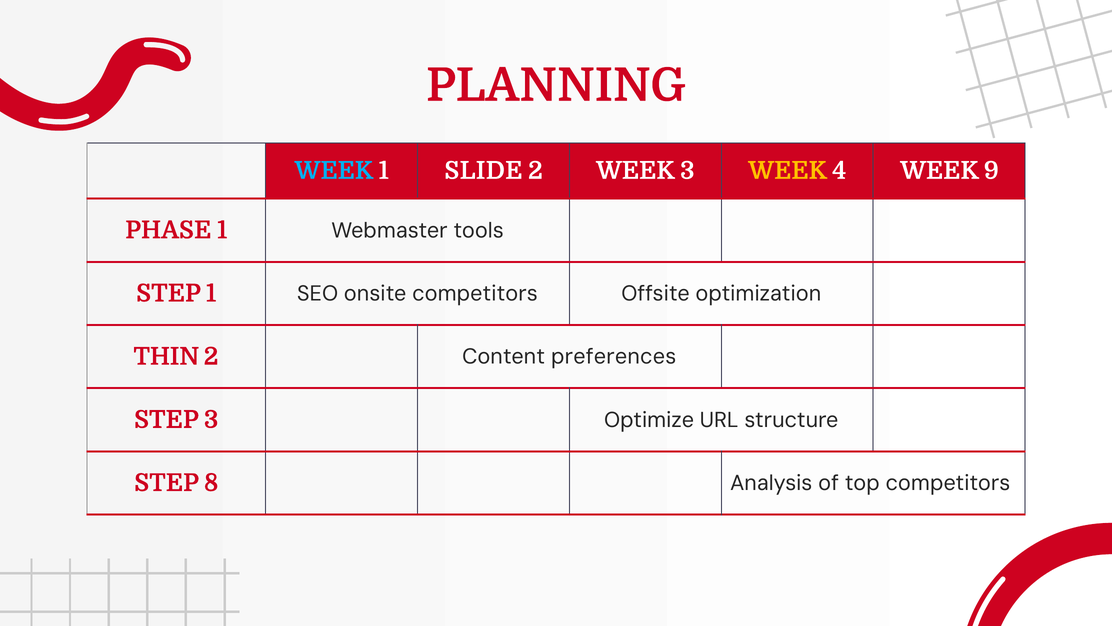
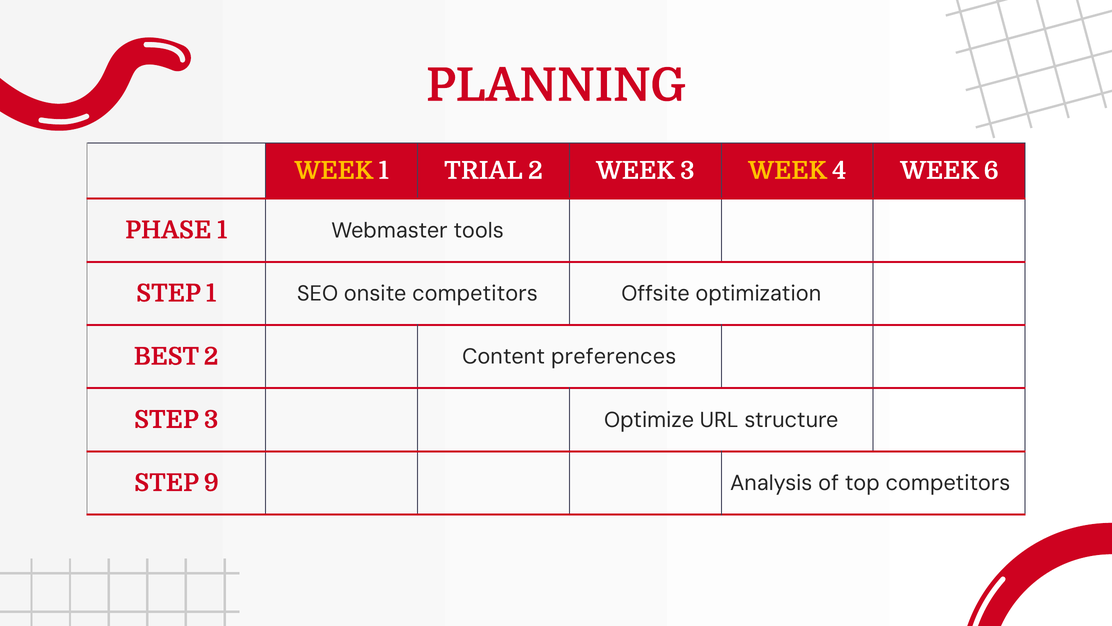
WEEK colour: light blue -> yellow (334, 171)
SLIDE: SLIDE -> TRIAL (483, 171)
9: 9 -> 6 (991, 171)
THIN: THIN -> BEST (166, 356)
8: 8 -> 9 (211, 483)
